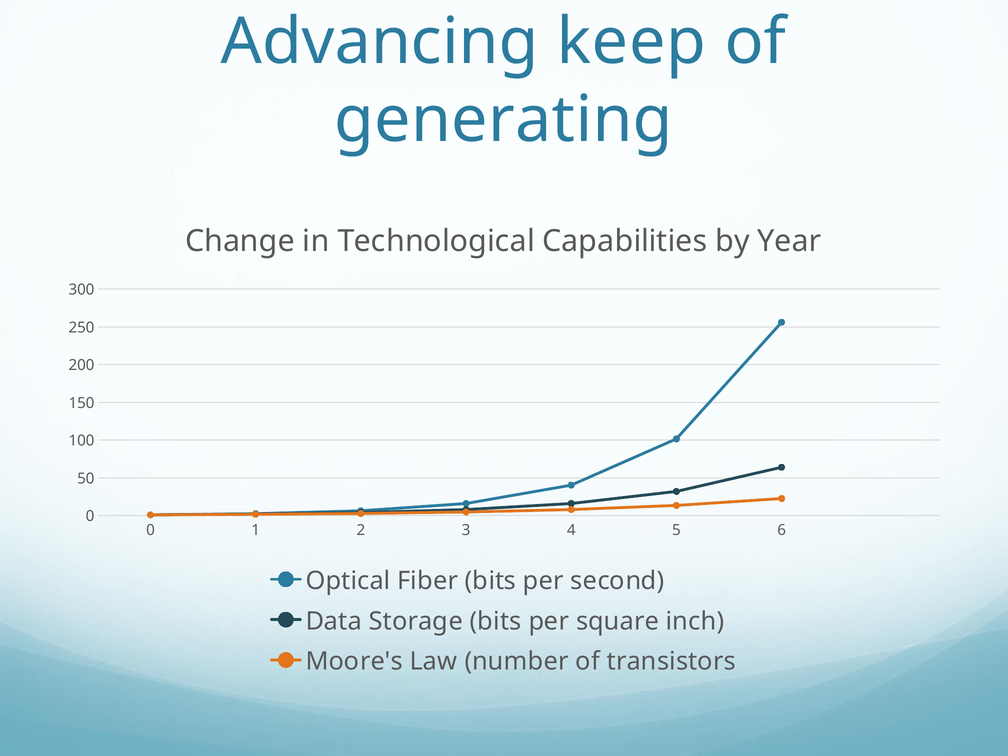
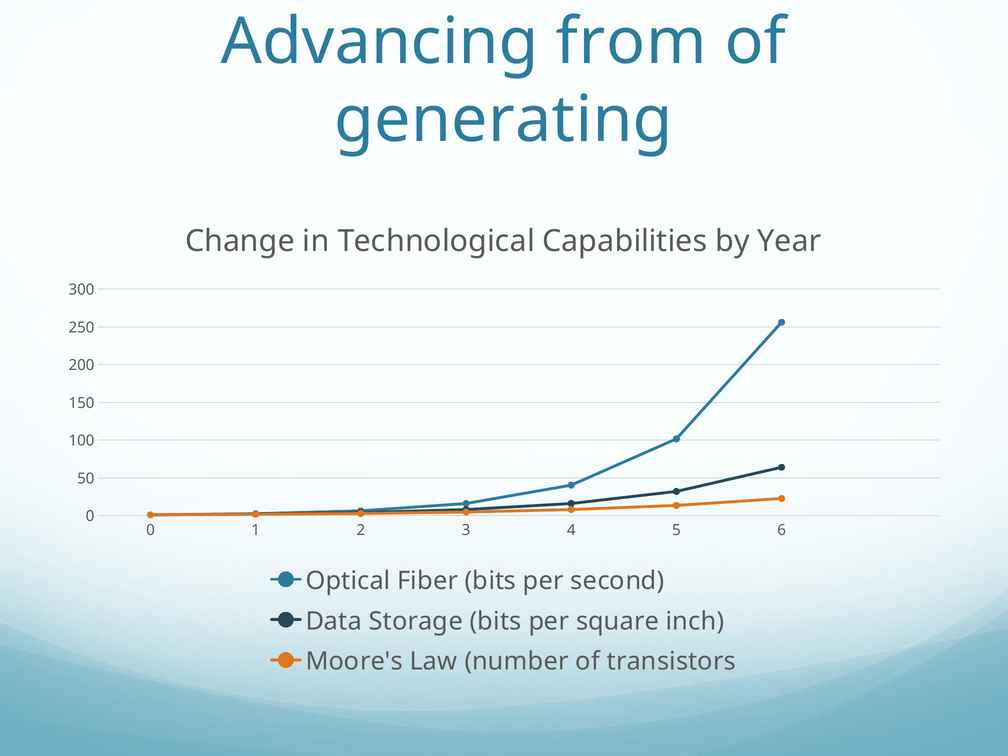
keep: keep -> from (631, 42)
